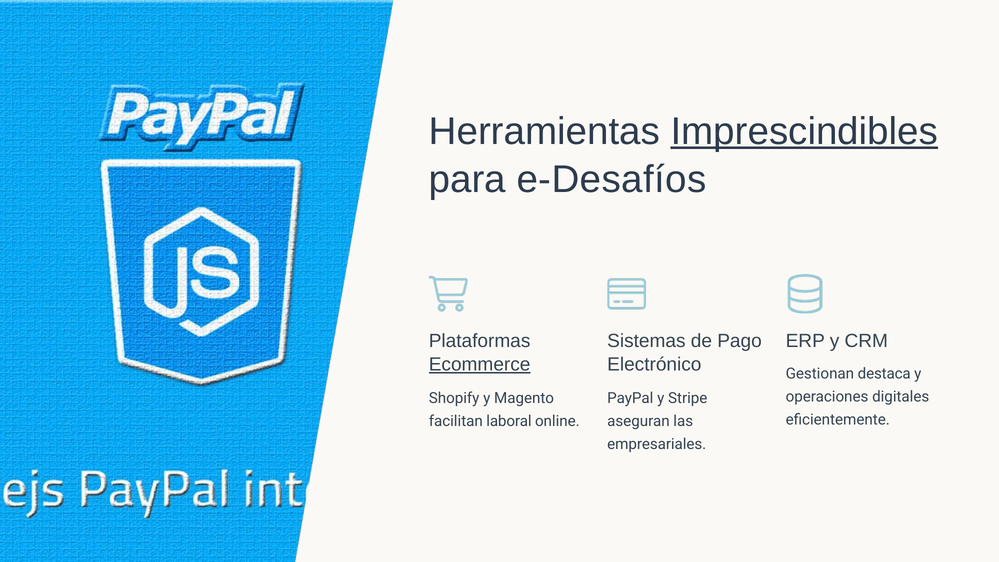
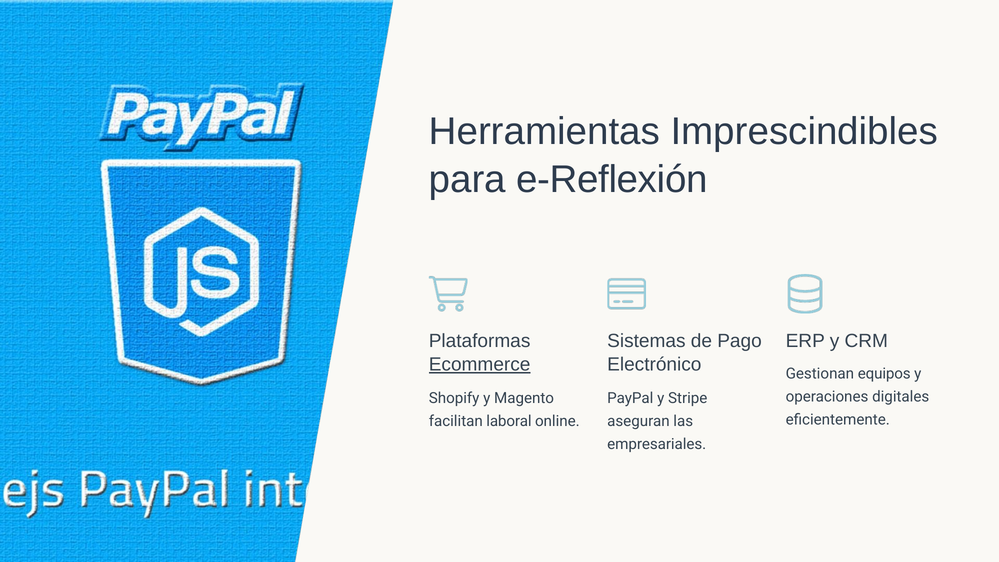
Imprescindibles underline: present -> none (804, 131)
e-Desafíos: e-Desafíos -> e-Reflexión (612, 179)
destaca: destaca -> equipos (884, 374)
